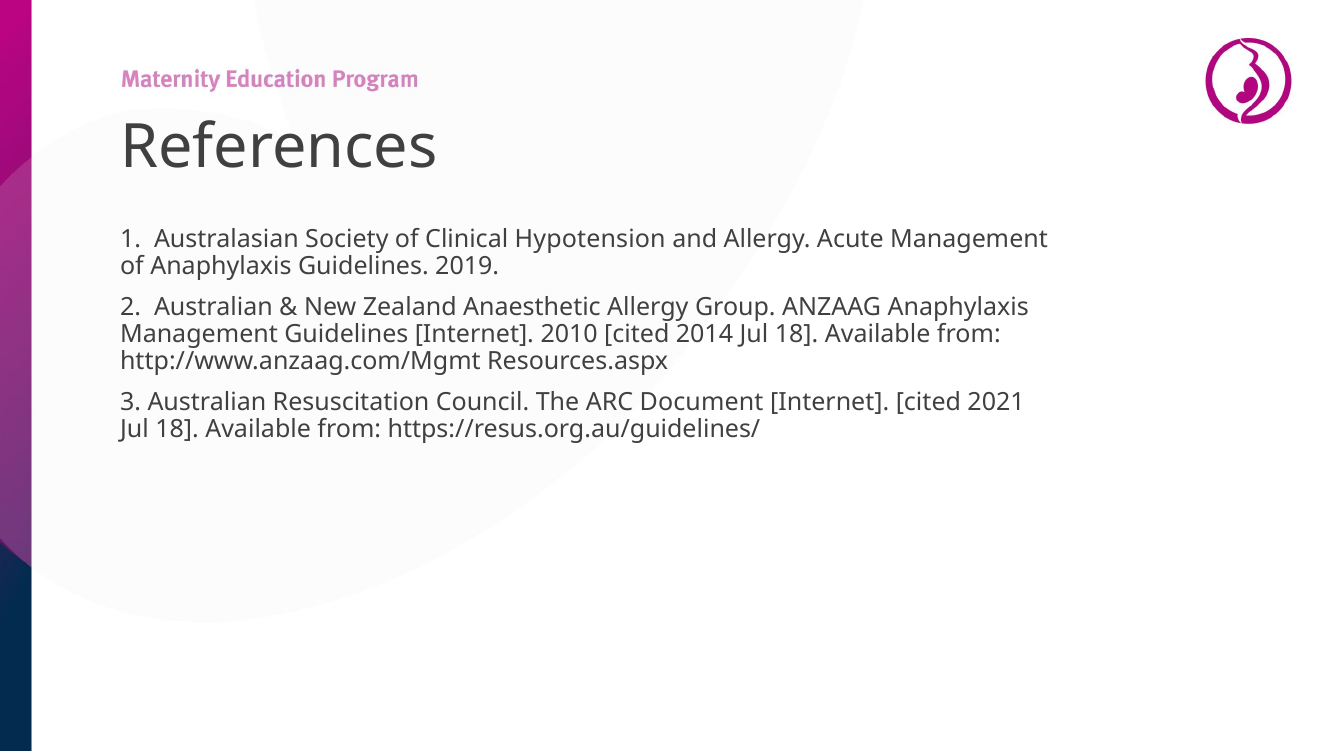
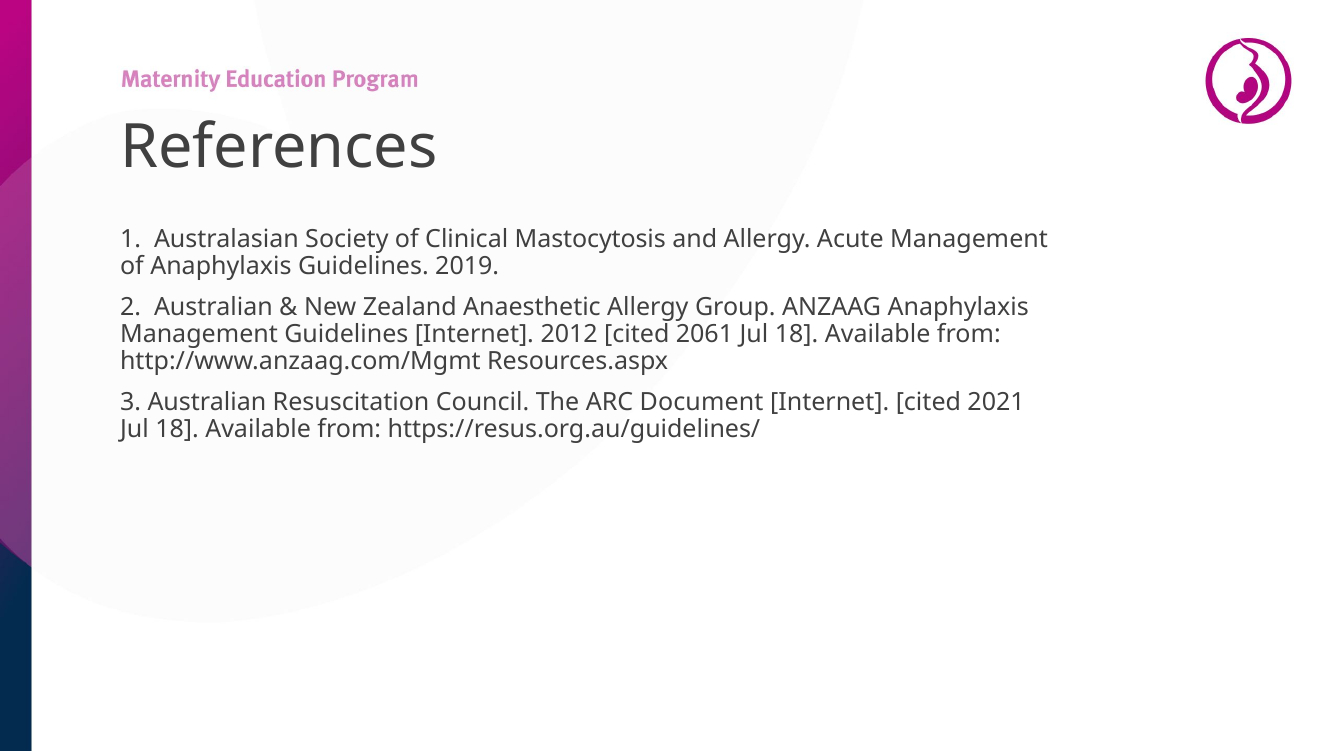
Hypotension: Hypotension -> Mastocytosis (590, 239)
2010: 2010 -> 2012 (569, 334)
2014: 2014 -> 2061 (705, 334)
